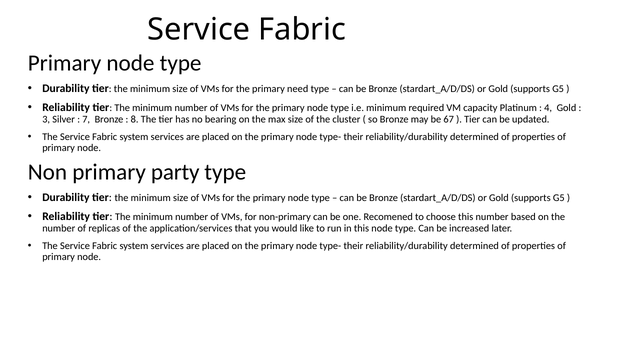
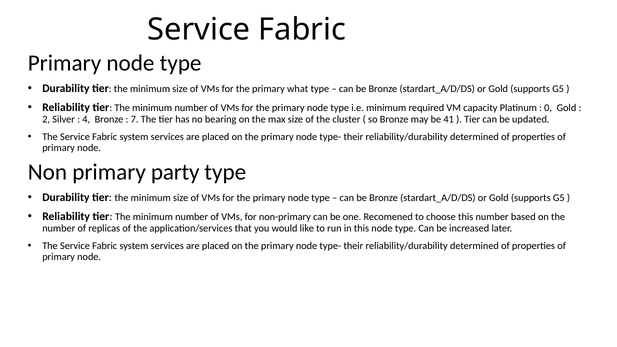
need: need -> what (298, 89)
4: 4 -> 0 (548, 108)
3: 3 -> 2 (46, 119)
7: 7 -> 4 (86, 119)
8: 8 -> 7 (135, 119)
67: 67 -> 41 (449, 119)
